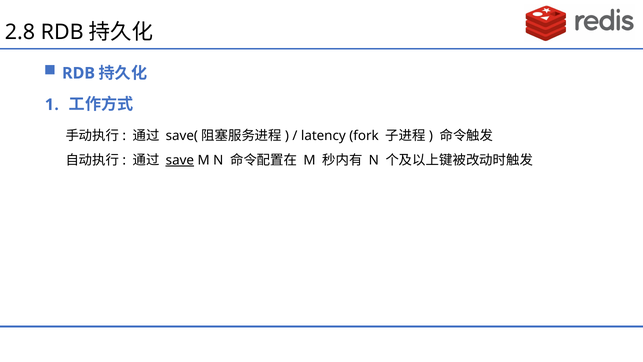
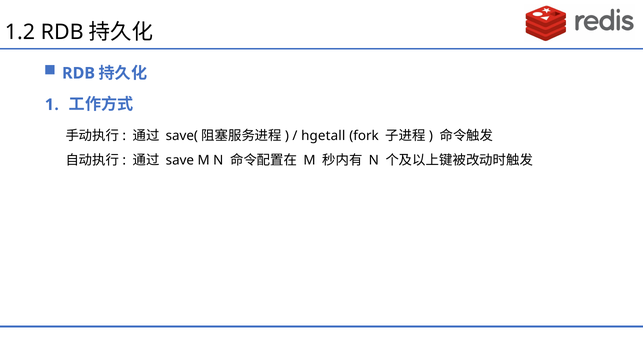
2.8: 2.8 -> 1.2 (20, 32)
latency: latency -> hgetall (323, 136)
save underline: present -> none (180, 160)
